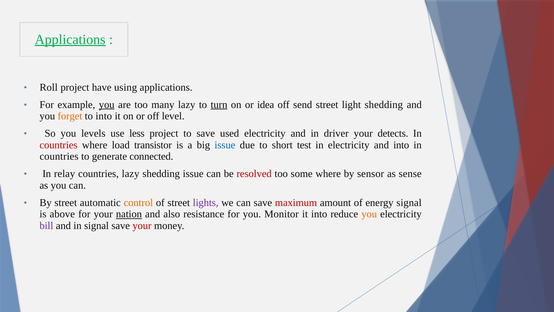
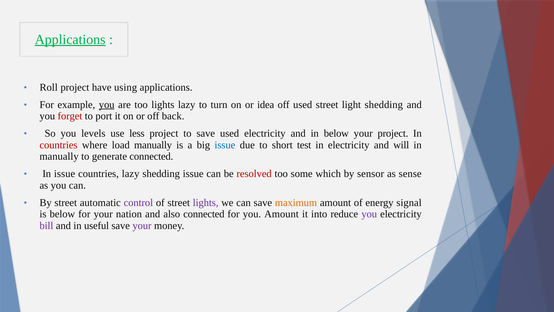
too many: many -> lights (163, 105)
turn underline: present -> none (219, 105)
off send: send -> used (303, 105)
forget colour: orange -> red (70, 116)
to into: into -> port (104, 116)
level: level -> back (173, 116)
in driver: driver -> below (336, 133)
your detects: detects -> project (393, 133)
load transistor: transistor -> manually (153, 145)
and into: into -> will (401, 145)
countries: countries -> manually (59, 156)
In relay: relay -> issue (65, 174)
some where: where -> which (328, 174)
control colour: orange -> purple (138, 202)
maximum colour: red -> orange (296, 202)
is above: above -> below (62, 214)
nation underline: present -> none (129, 214)
also resistance: resistance -> connected (204, 214)
you Monitor: Monitor -> Amount (282, 214)
you colour: orange -> purple (369, 214)
in signal: signal -> useful (97, 225)
your colour: red -> purple (142, 225)
